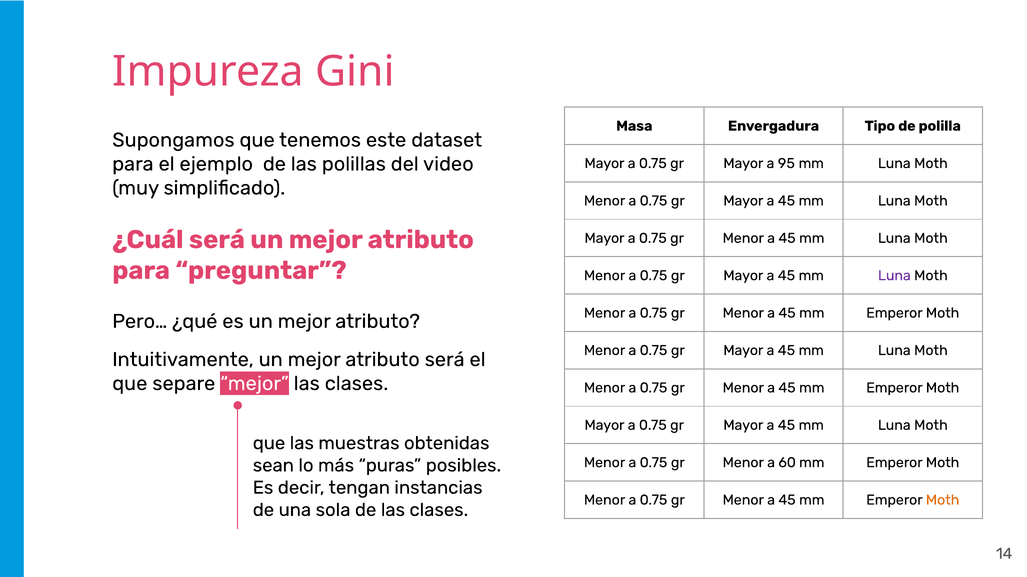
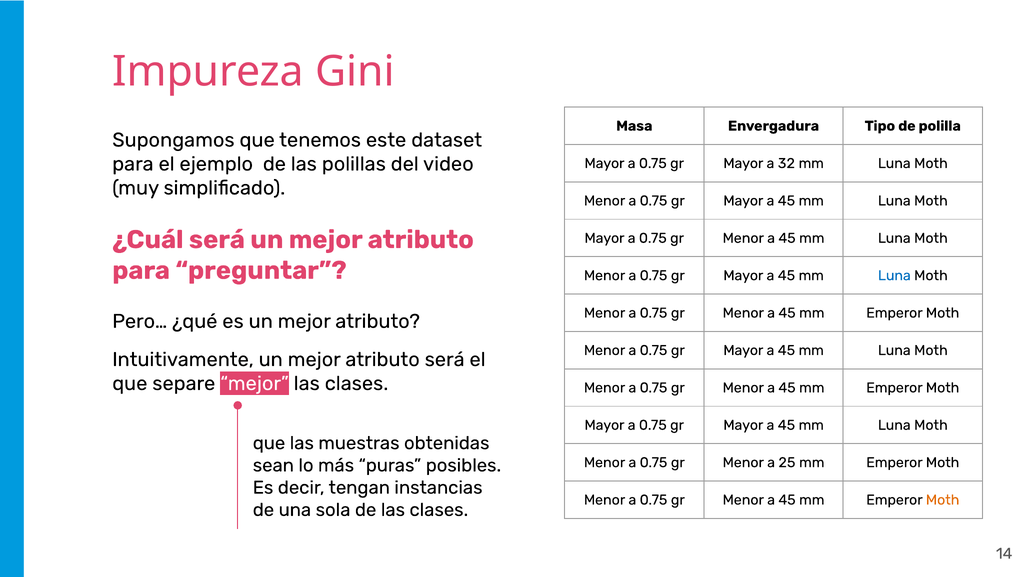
95: 95 -> 32 (786, 164)
Luna colour: purple -> blue (894, 276)
60: 60 -> 25 (787, 463)
